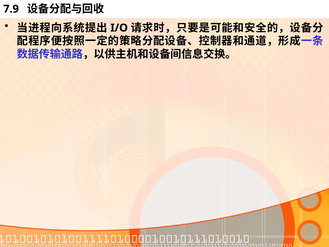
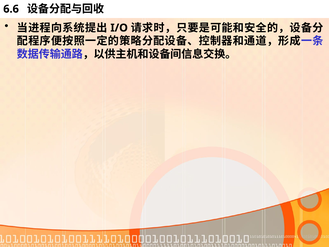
7.9: 7.9 -> 6.6 (11, 9)
